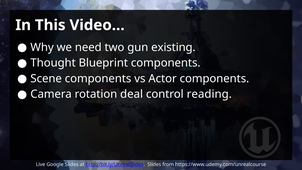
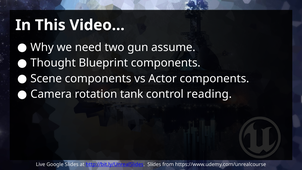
existing: existing -> assume (173, 47)
deal: deal -> tank (132, 94)
